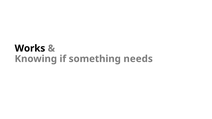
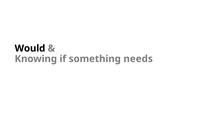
Works: Works -> Would (30, 48)
